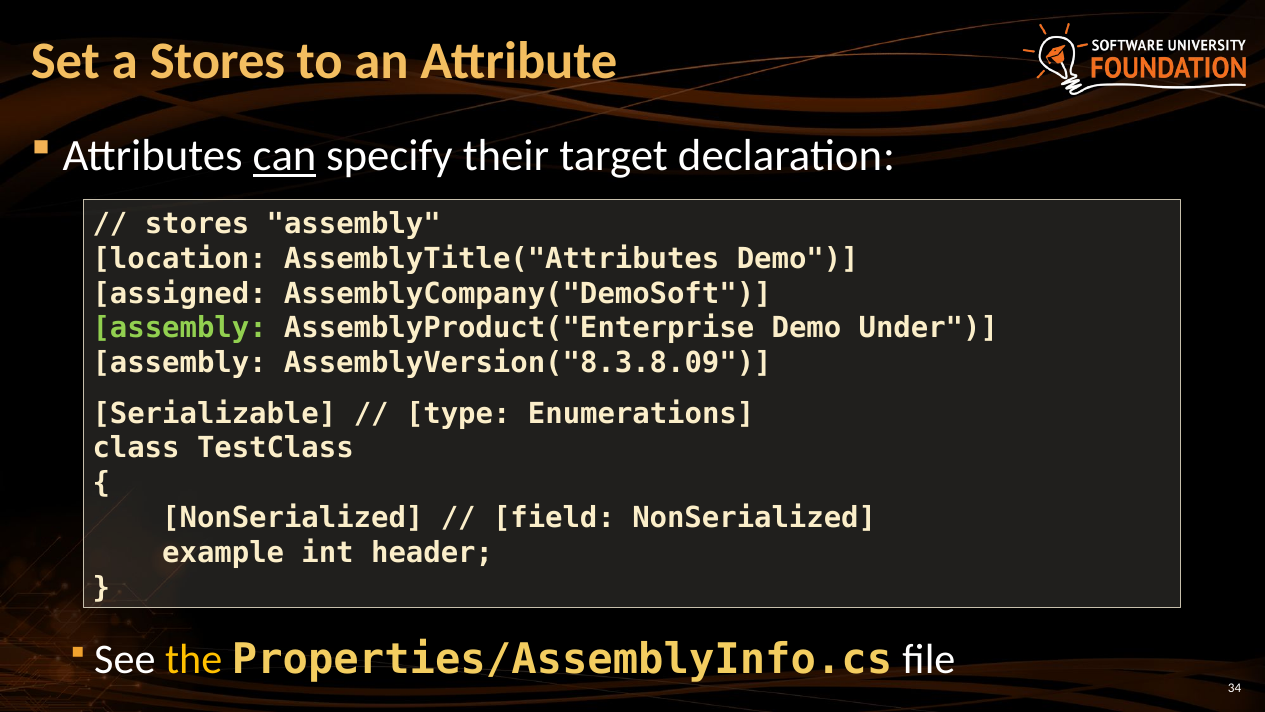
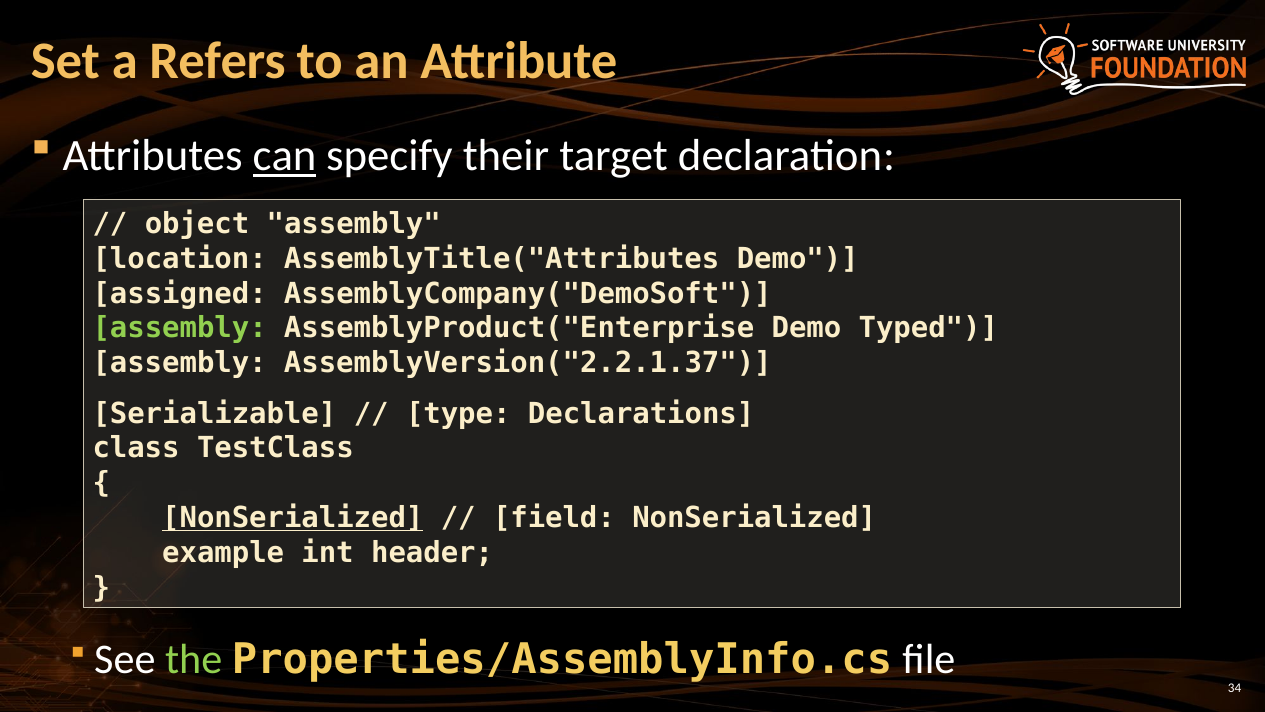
a Stores: Stores -> Refers (217, 61)
stores: stores -> object (197, 224)
Under: Under -> Typed (928, 328)
AssemblyVersion("8.3.8.09: AssemblyVersion("8.3.8.09 -> AssemblyVersion("2.2.1.37 (528, 363)
Enumerations: Enumerations -> Declarations (641, 413)
NonSerialized underline: none -> present (293, 518)
the colour: yellow -> light green (194, 660)
